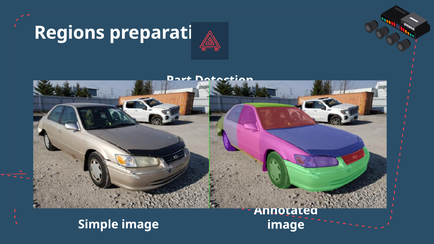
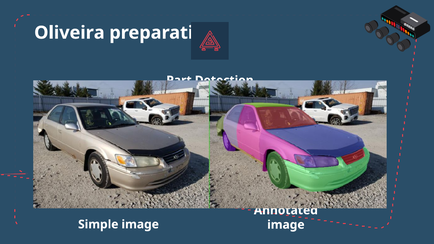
Regions: Regions -> Oliveira (69, 33)
